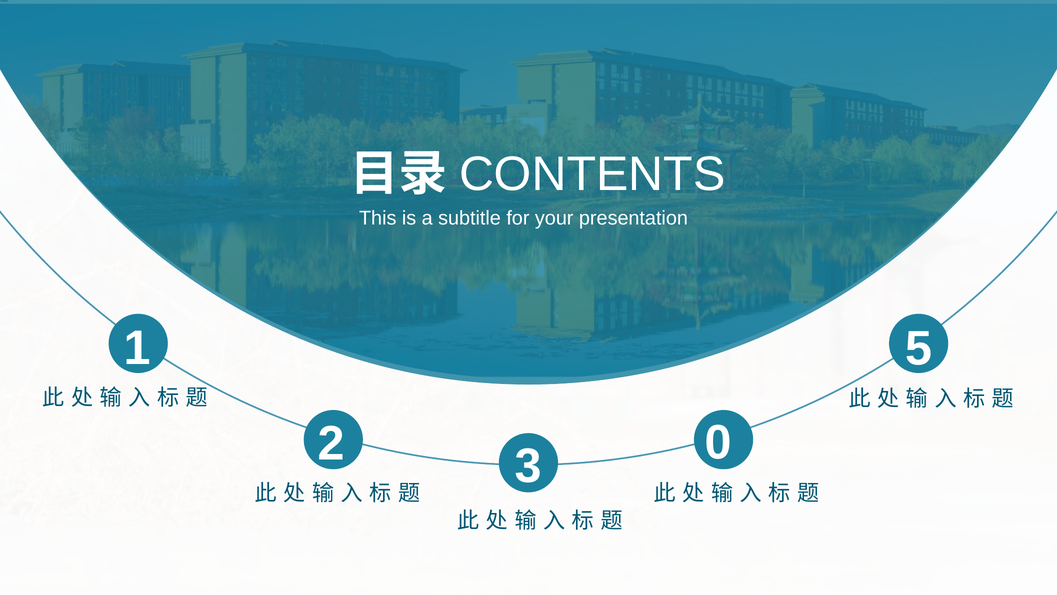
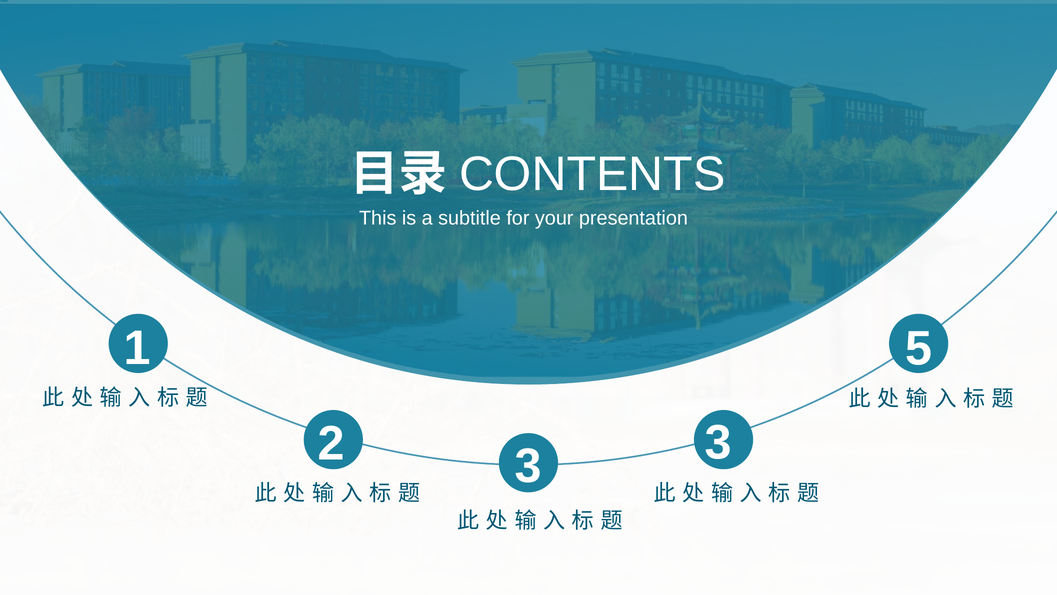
3 0: 0 -> 3 (718, 442)
